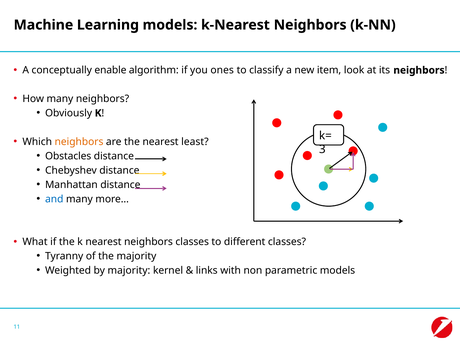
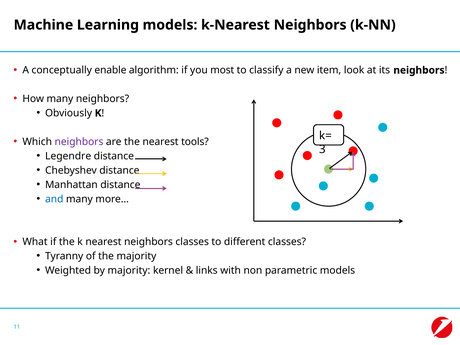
ones: ones -> most (222, 70)
neighbors colour: orange -> purple (79, 142)
least: least -> tools (195, 142)
Obstacles: Obstacles -> Legendre (68, 156)
